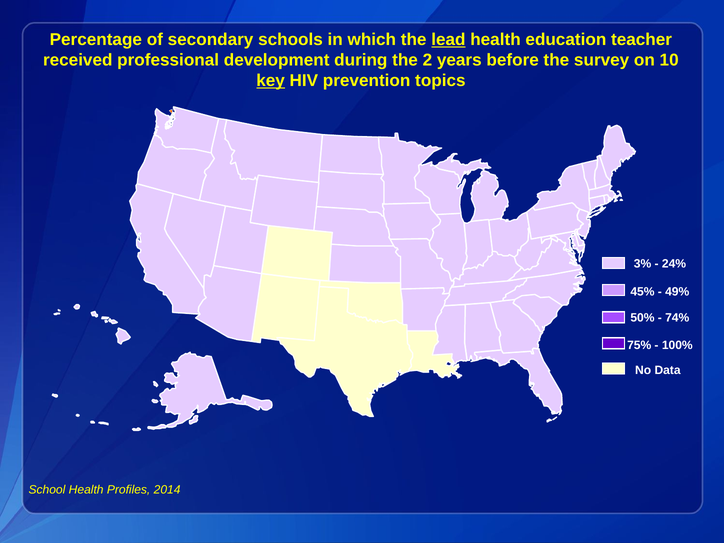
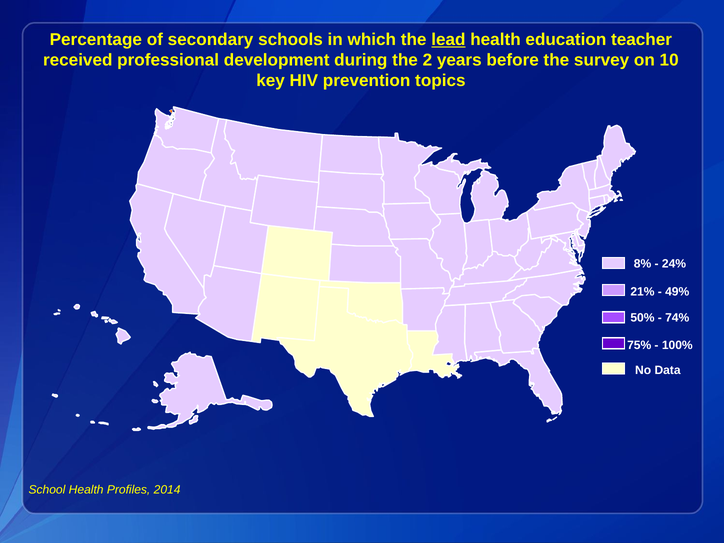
key underline: present -> none (271, 81)
3%: 3% -> 8% (643, 264)
45%: 45% -> 21% (642, 292)
